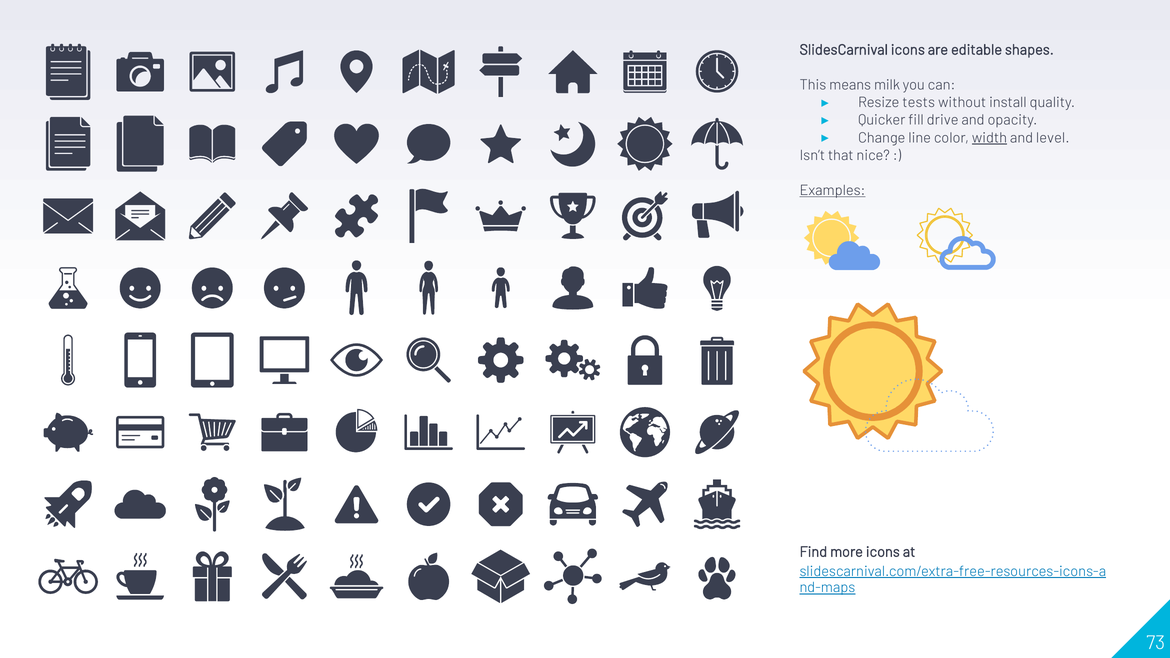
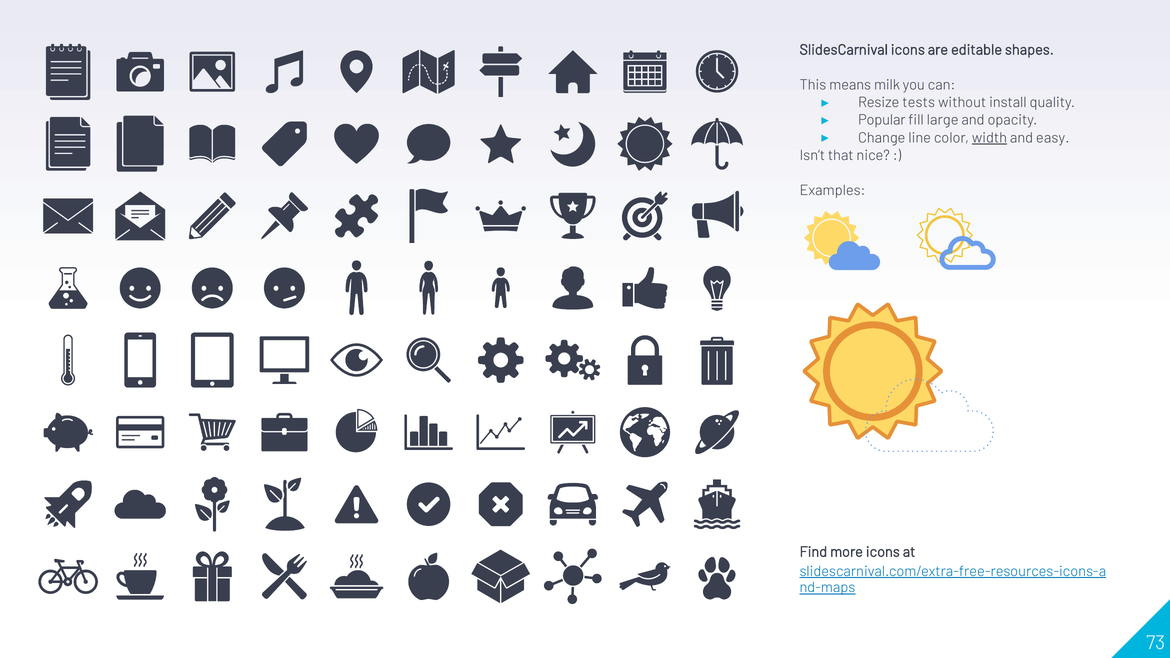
Quicker: Quicker -> Popular (882, 120)
drive: drive -> large (943, 120)
level: level -> easy (1053, 138)
Examples underline: present -> none (833, 191)
